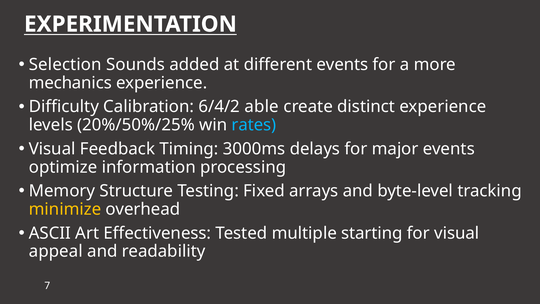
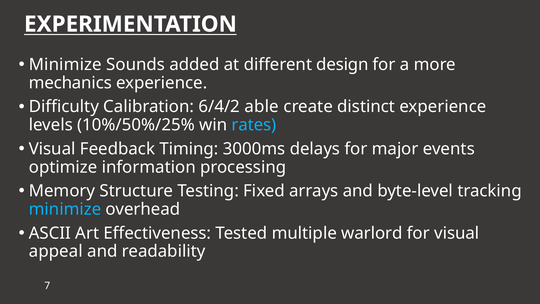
Selection: Selection -> Minimize (65, 65)
different events: events -> design (342, 65)
20%/50%/25%: 20%/50%/25% -> 10%/50%/25% (136, 125)
minimize colour: yellow -> light blue (65, 209)
starting: starting -> warlord (372, 233)
